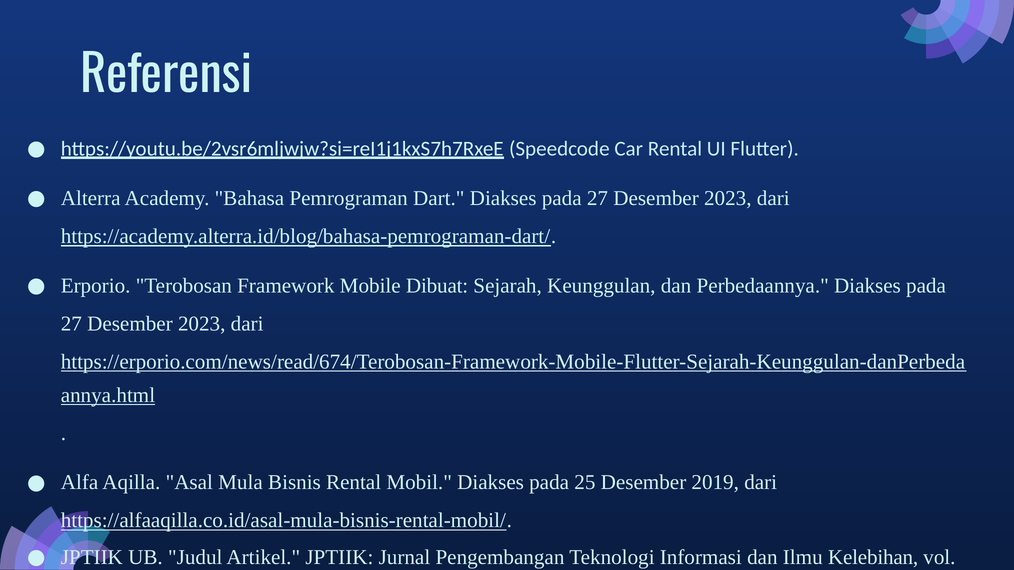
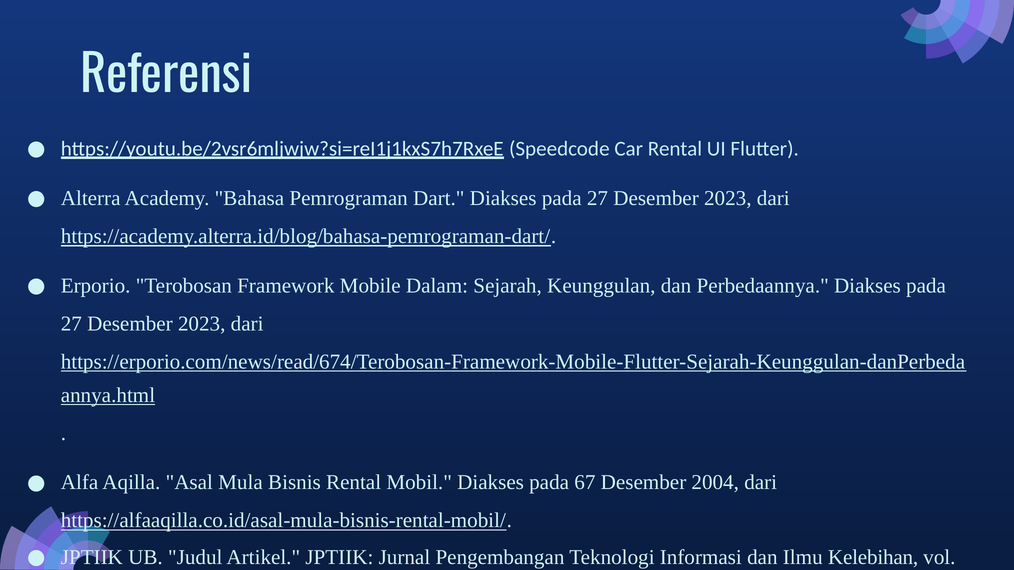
Dibuat: Dibuat -> Dalam (437, 286)
25: 25 -> 67 (585, 483)
2019: 2019 -> 2004 (715, 483)
